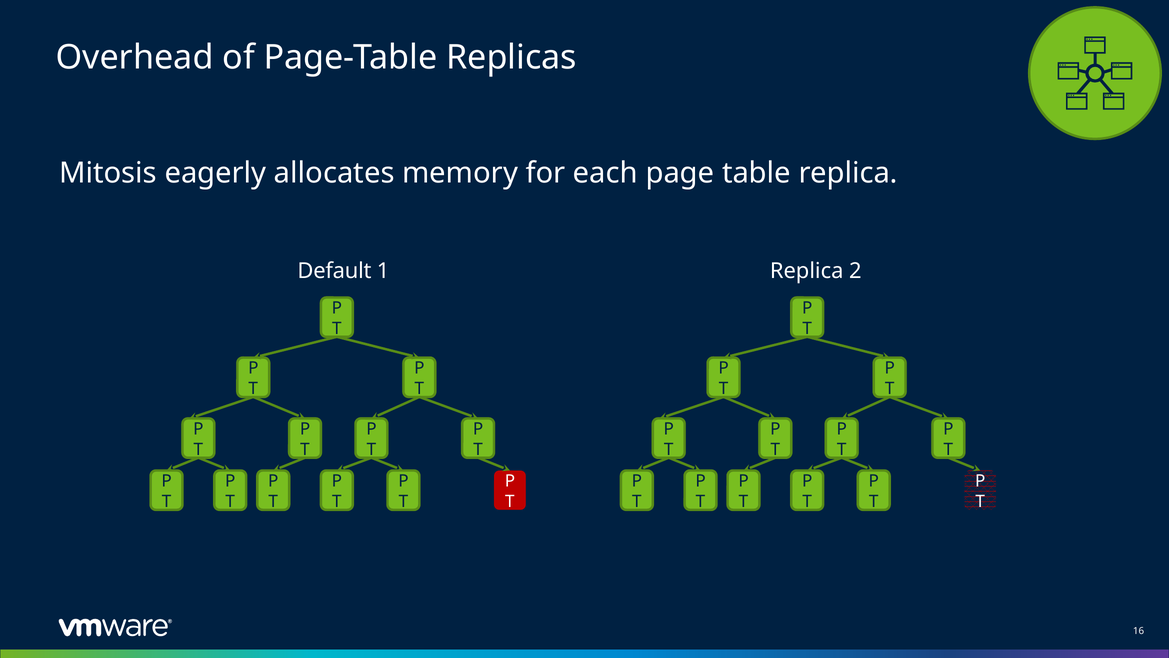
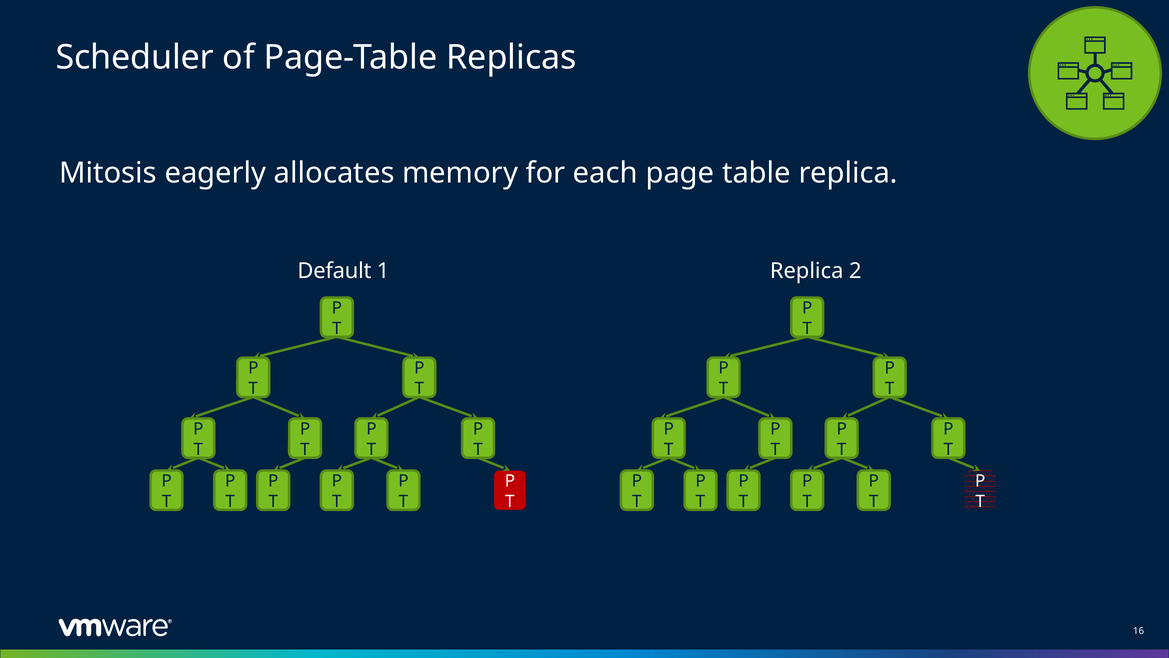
Overhead: Overhead -> Scheduler (135, 57)
